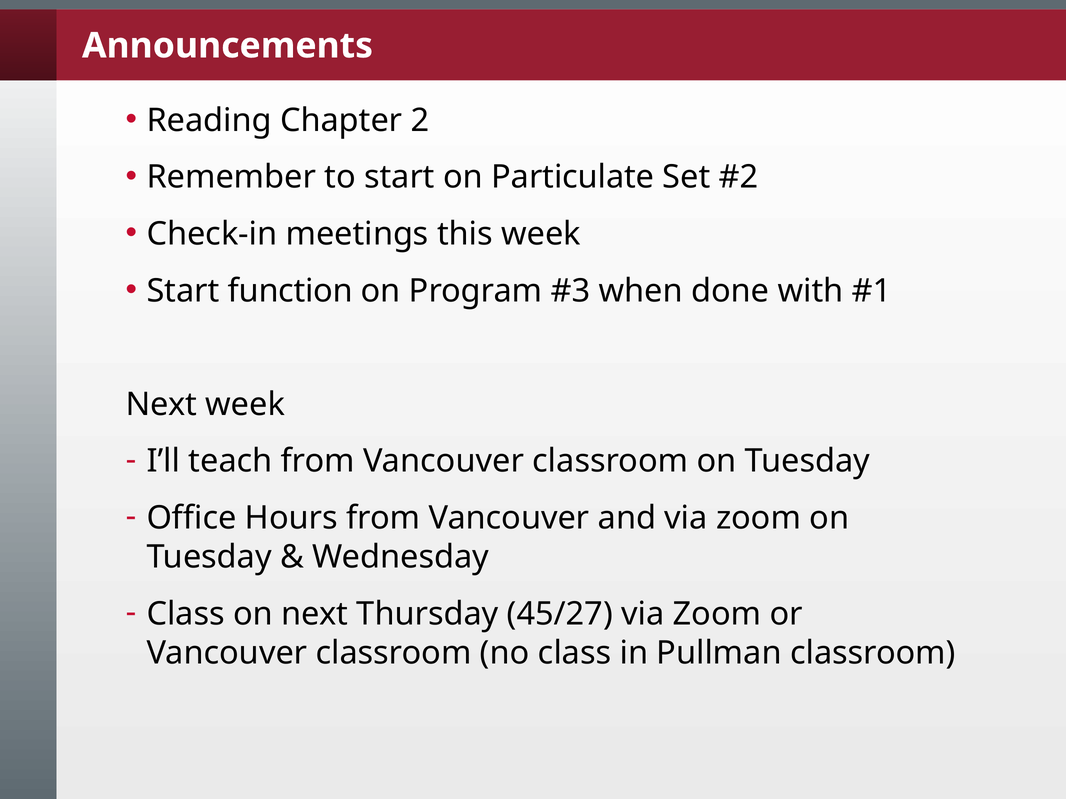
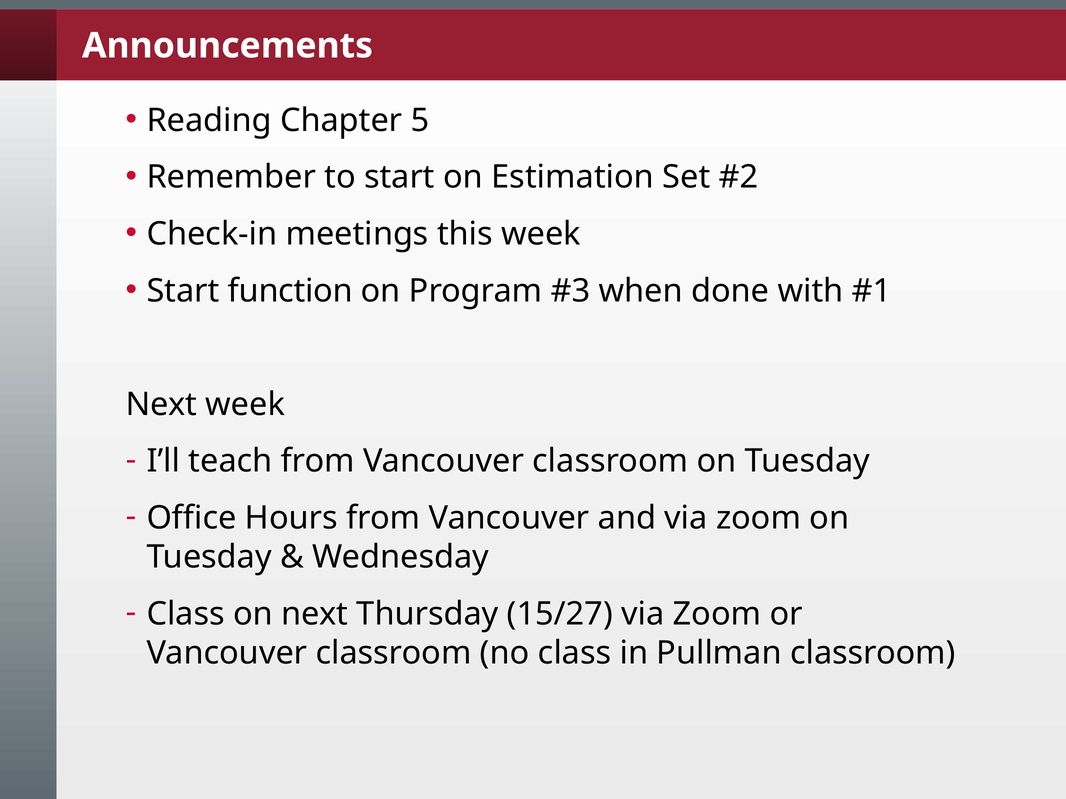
2: 2 -> 5 (420, 120)
Particulate: Particulate -> Estimation (573, 177)
45/27: 45/27 -> 15/27 (560, 614)
